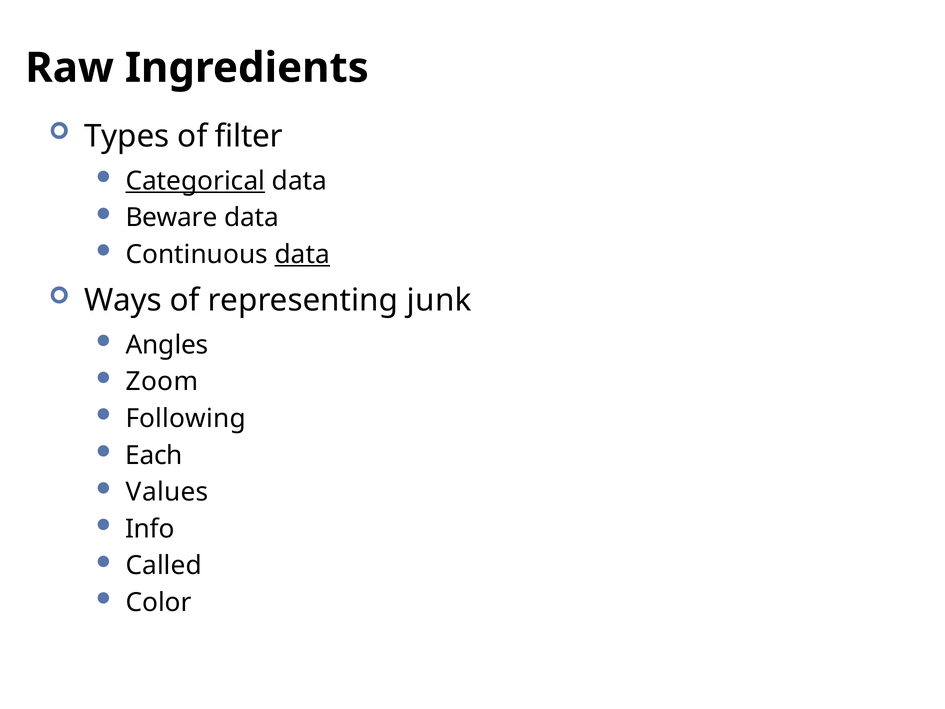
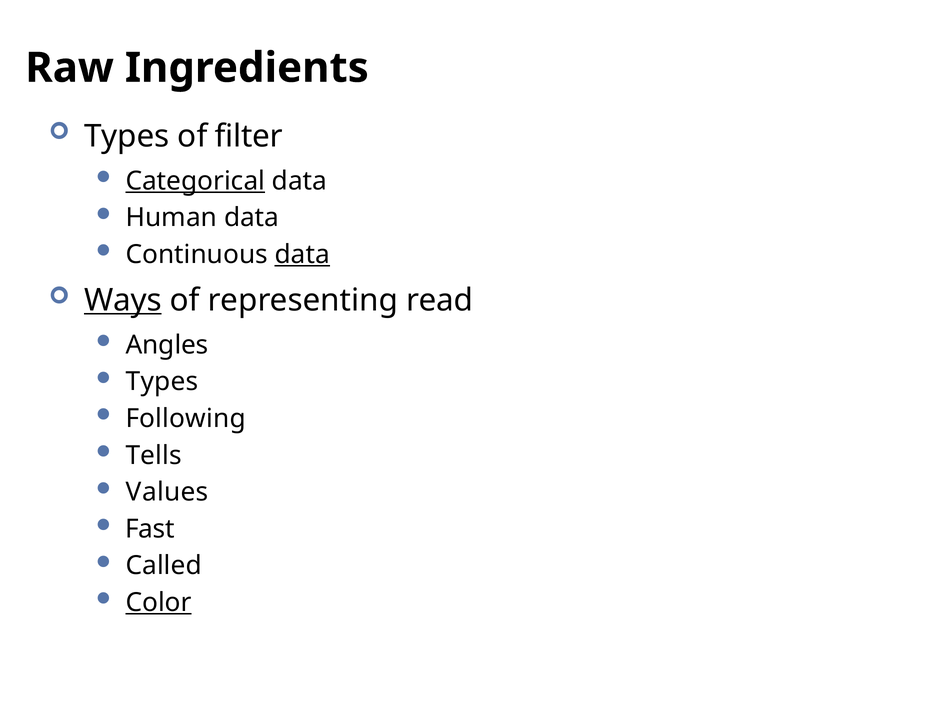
Beware: Beware -> Human (171, 218)
Ways underline: none -> present (123, 300)
junk: junk -> read (440, 300)
Zoom: Zoom -> Types (162, 382)
Each: Each -> Tells (154, 455)
Info: Info -> Fast (150, 529)
Color underline: none -> present (159, 602)
